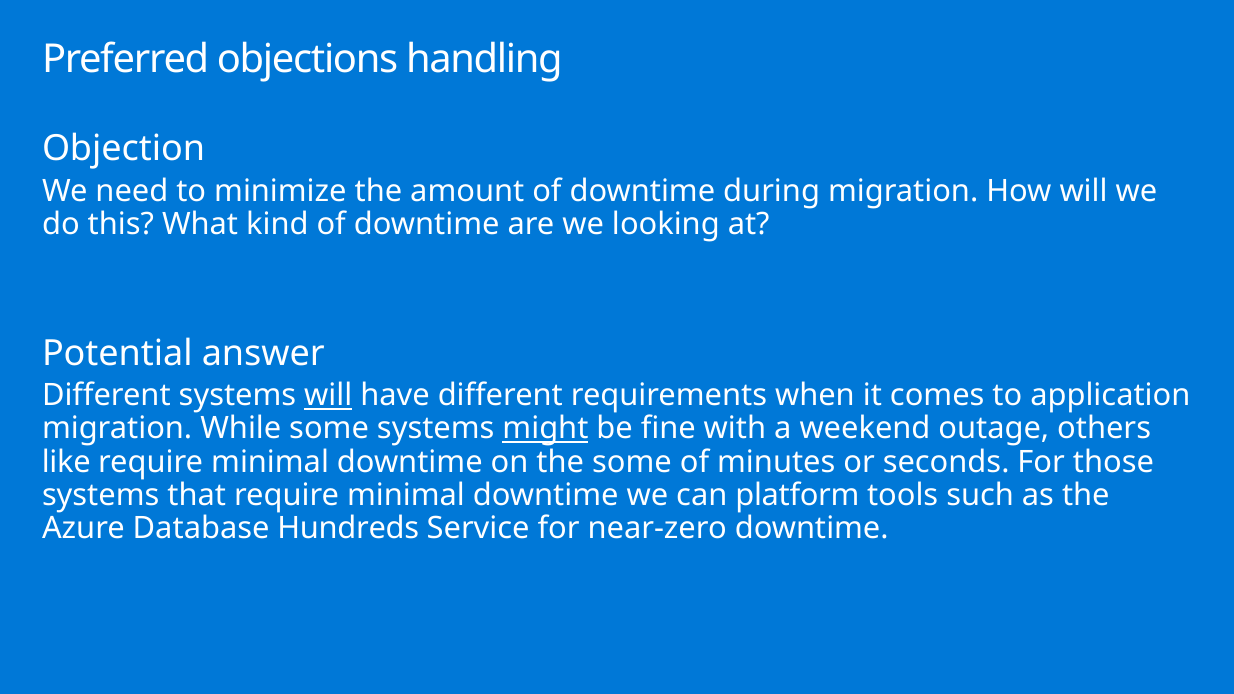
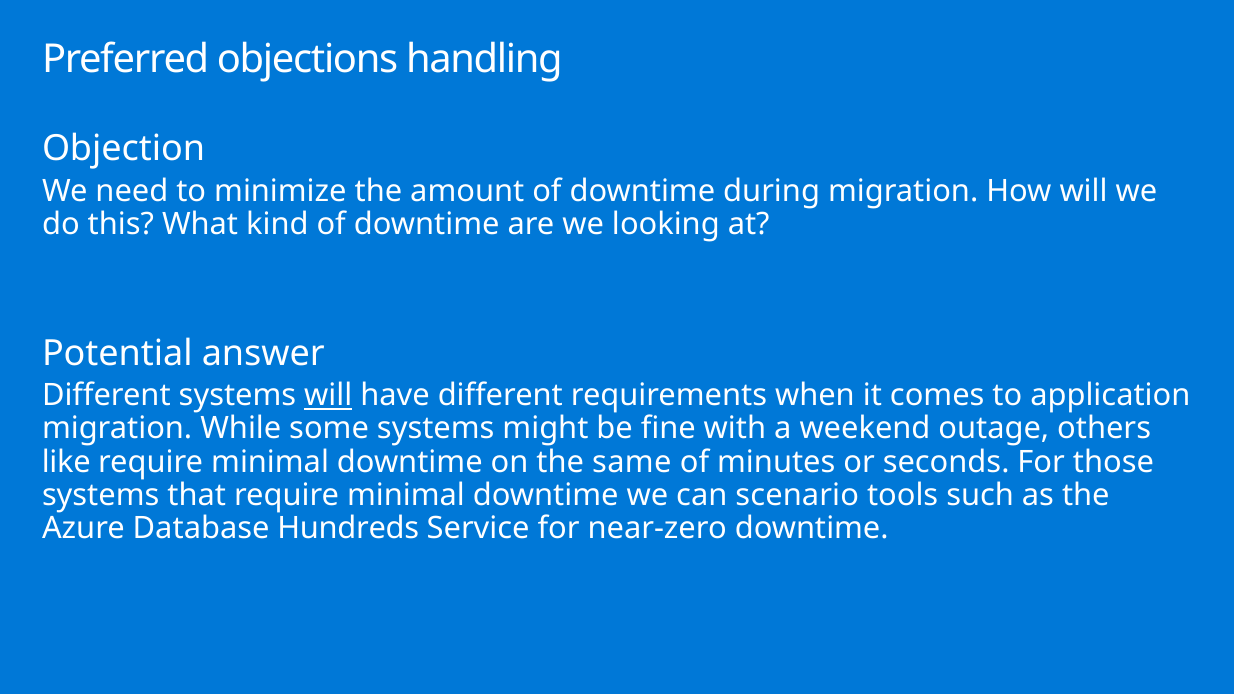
might underline: present -> none (545, 429)
the some: some -> same (632, 462)
platform: platform -> scenario (797, 495)
